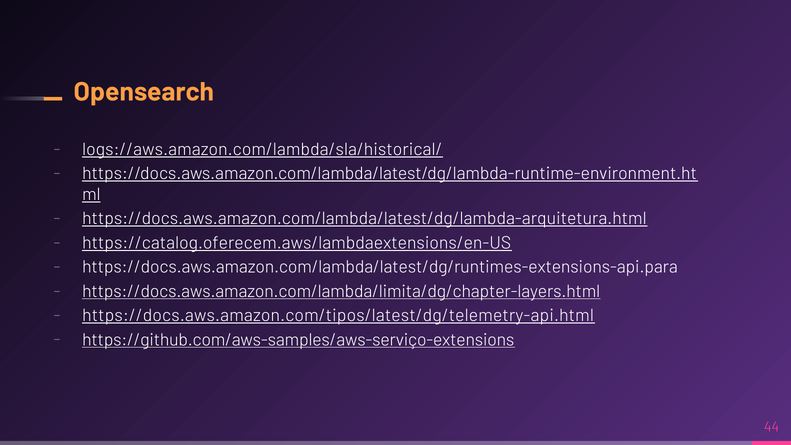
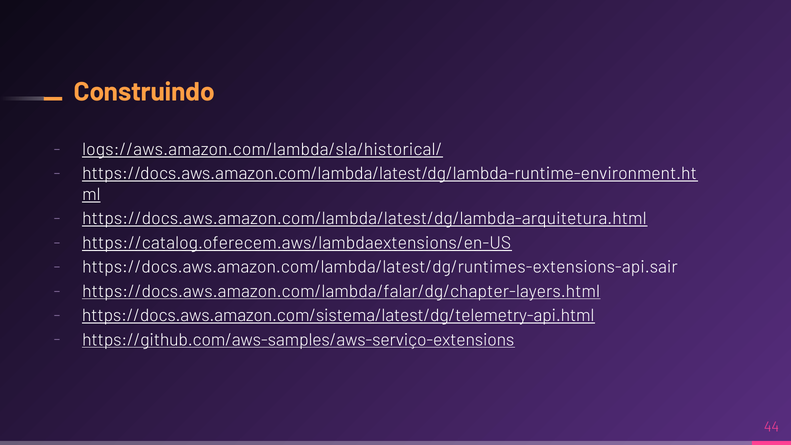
Opensearch: Opensearch -> Construindo (144, 92)
https://docs.aws.amazon.com/lambda/latest/dg/runtimes-extensions-api.para: https://docs.aws.amazon.com/lambda/latest/dg/runtimes-extensions-api.para -> https://docs.aws.amazon.com/lambda/latest/dg/runtimes-extensions-api.sair (380, 267)
https://docs.aws.amazon.com/lambda/limita/dg/chapter-layers.html: https://docs.aws.amazon.com/lambda/limita/dg/chapter-layers.html -> https://docs.aws.amazon.com/lambda/falar/dg/chapter-layers.html (341, 291)
https://docs.aws.amazon.com/tipos/latest/dg/telemetry-api.html: https://docs.aws.amazon.com/tipos/latest/dg/telemetry-api.html -> https://docs.aws.amazon.com/sistema/latest/dg/telemetry-api.html (338, 315)
